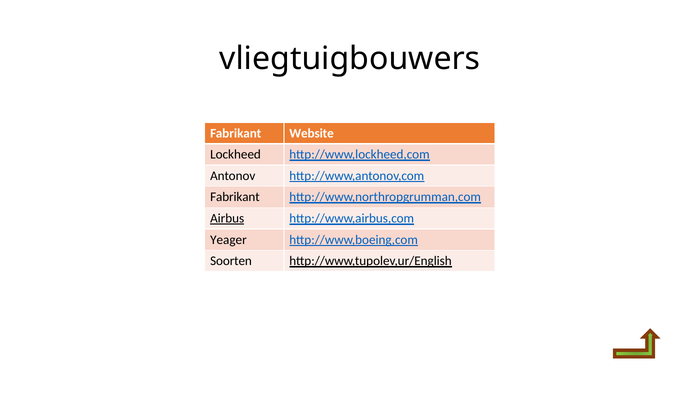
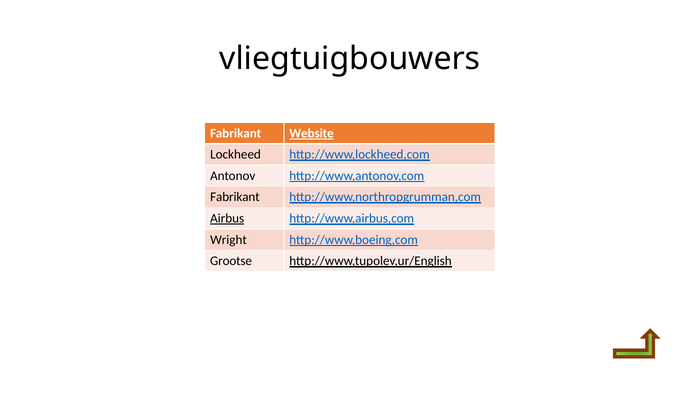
Website underline: none -> present (312, 133)
Yeager: Yeager -> Wright (228, 240)
Soorten: Soorten -> Grootse (231, 261)
